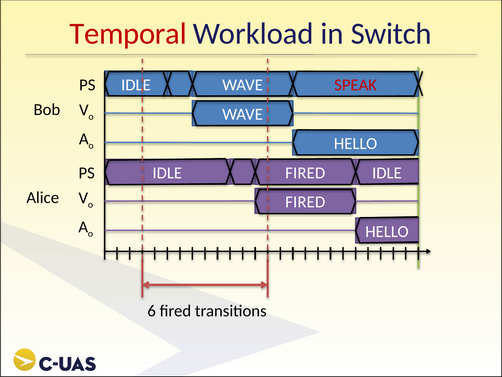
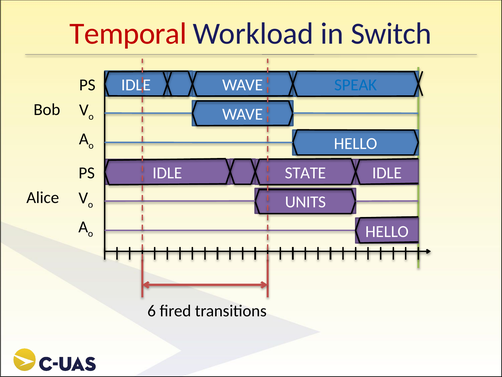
SPEAK colour: red -> blue (356, 85)
FIRED: FIRED -> STATE (305, 173)
FIRED: FIRED -> UNITS (305, 202)
